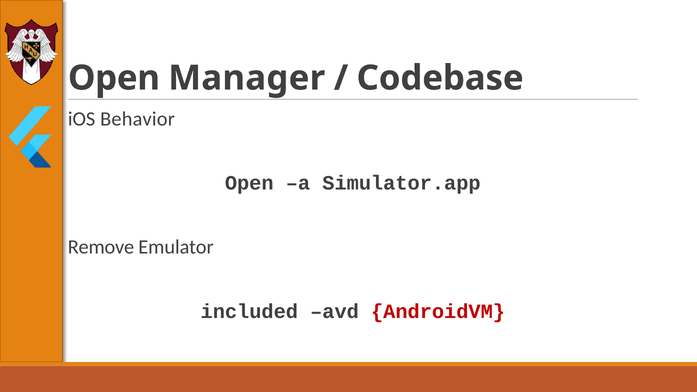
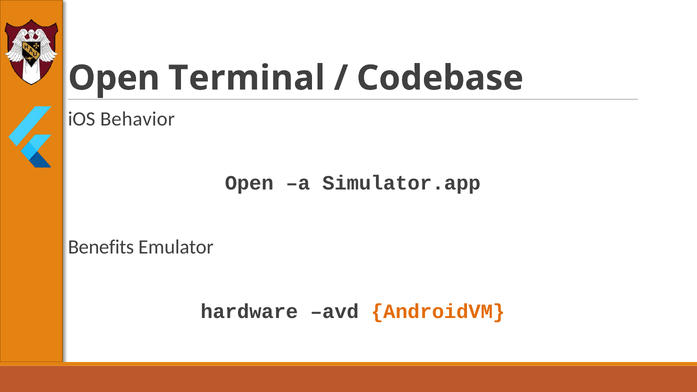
Manager: Manager -> Terminal (247, 78)
Remove: Remove -> Benefits (101, 247)
included: included -> hardware (249, 311)
AndroidVM colour: red -> orange (438, 311)
